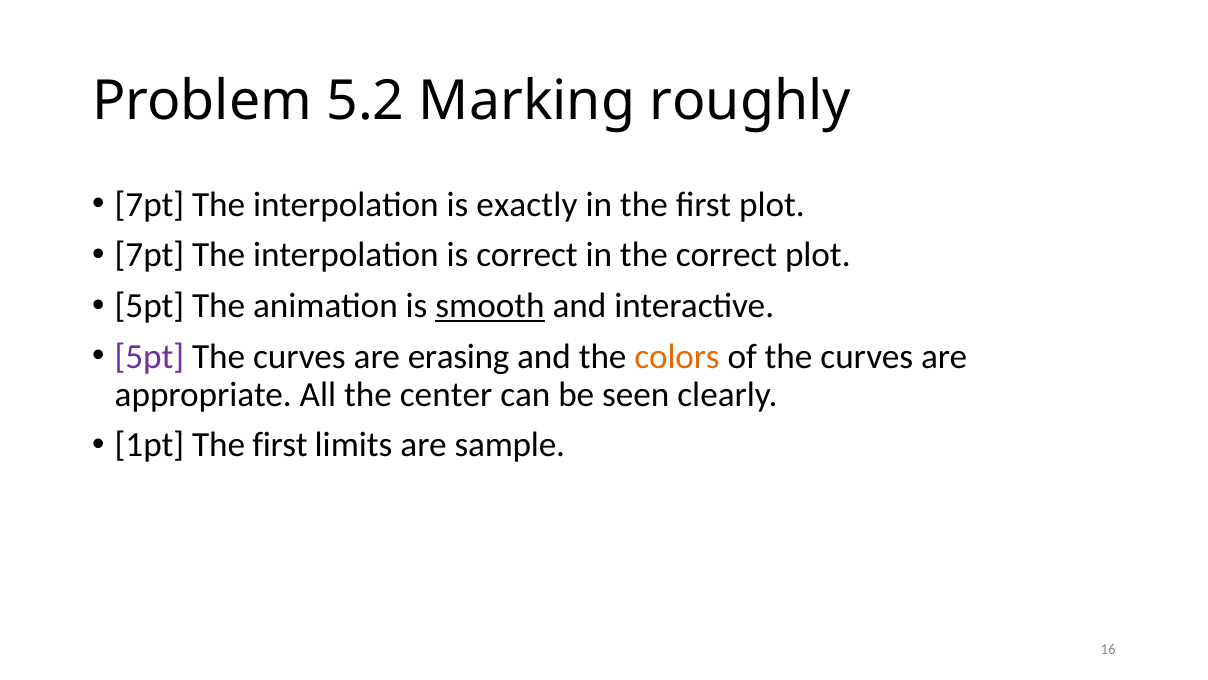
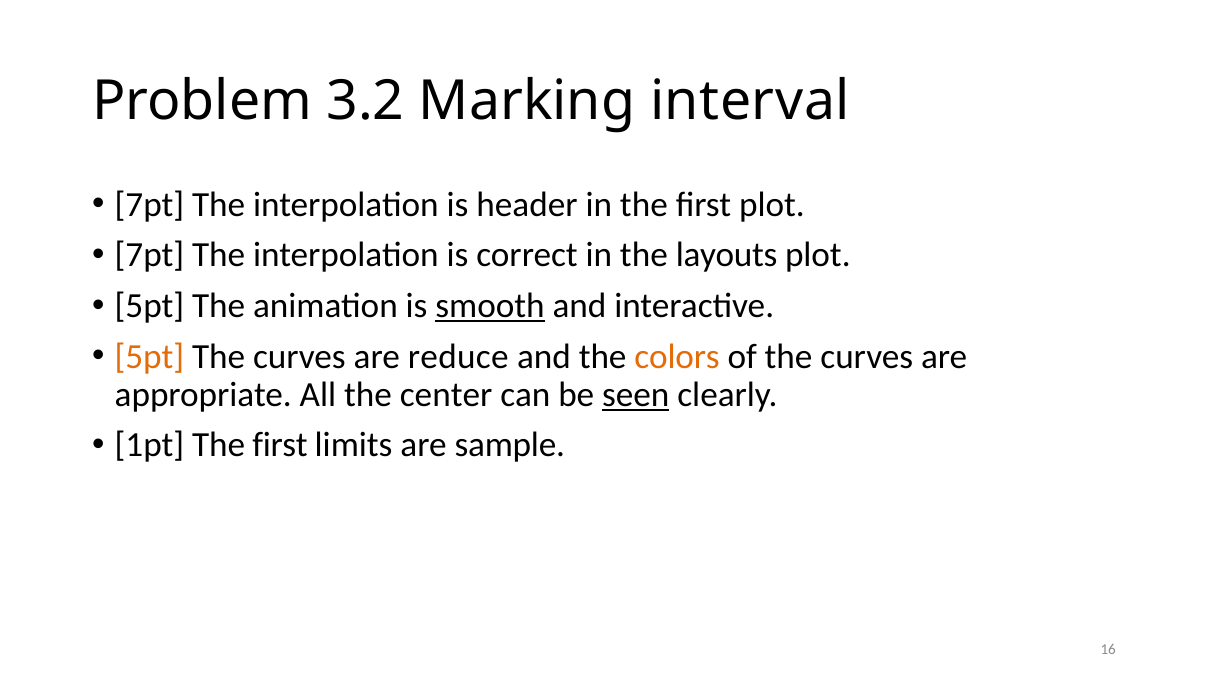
5.2: 5.2 -> 3.2 (366, 101)
roughly: roughly -> interval (750, 101)
exactly: exactly -> header (527, 204)
the correct: correct -> layouts (727, 255)
5pt colour: purple -> orange (149, 356)
erasing: erasing -> reduce (458, 356)
seen underline: none -> present (636, 394)
